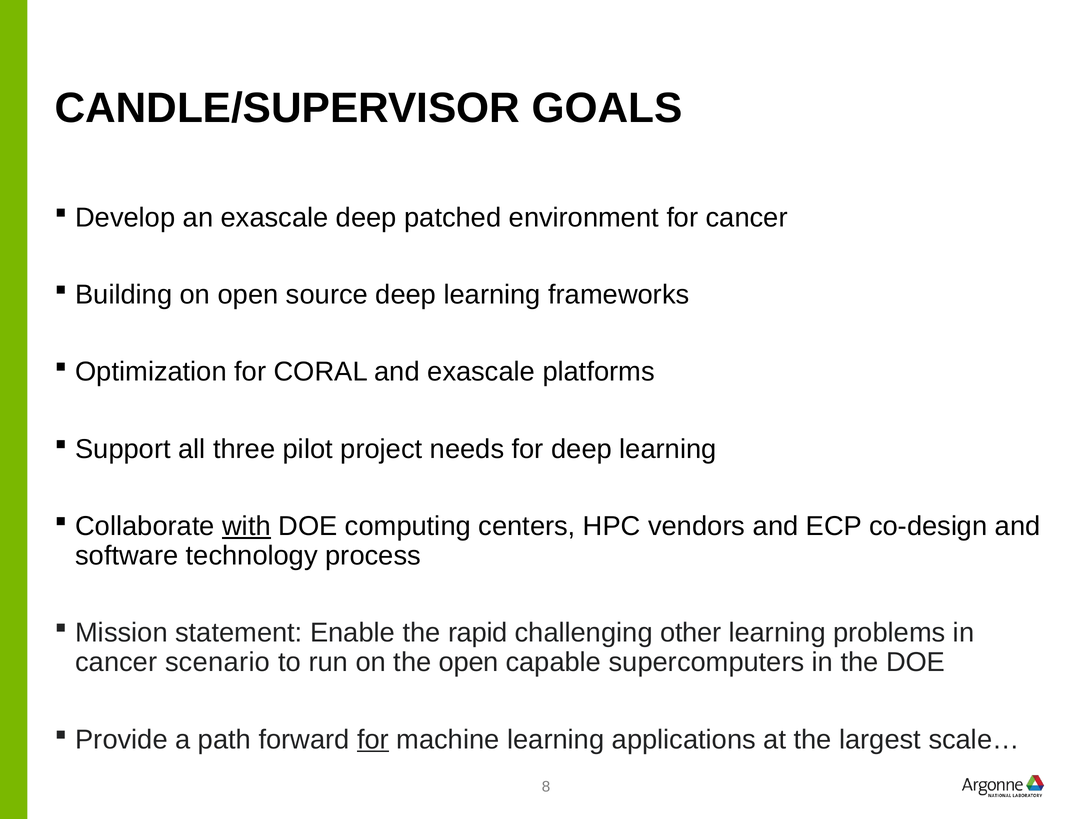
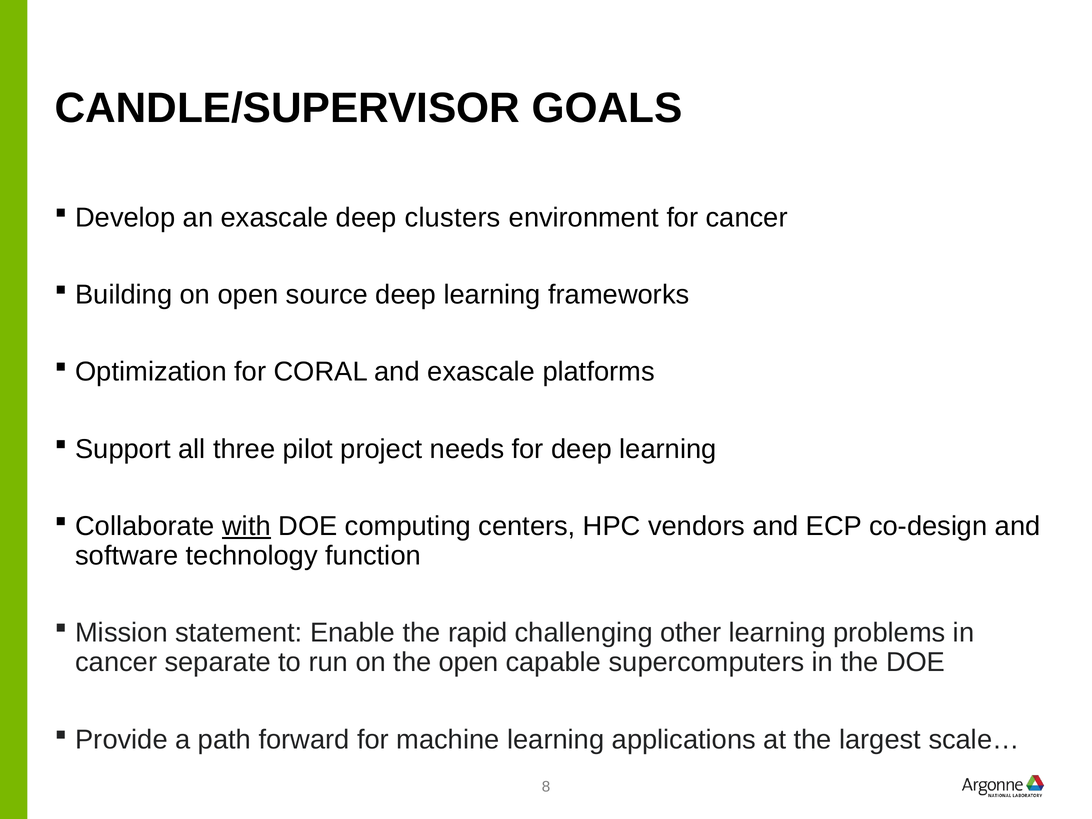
patched: patched -> clusters (453, 218)
process: process -> function (373, 556)
scenario: scenario -> separate (218, 662)
for underline: present -> none (373, 740)
